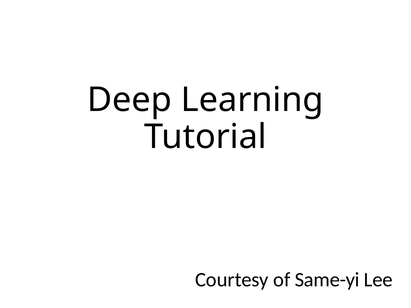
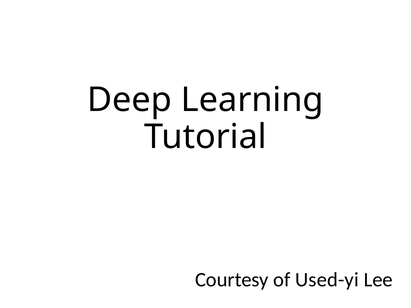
Same-yi: Same-yi -> Used-yi (327, 280)
